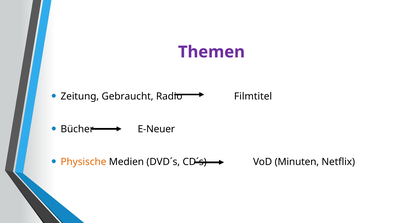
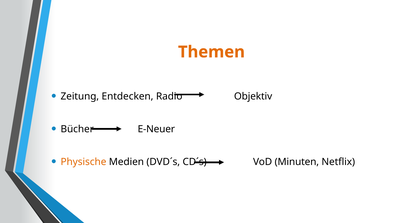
Themen colour: purple -> orange (211, 52)
Gebraucht: Gebraucht -> Entdecken (127, 97)
Filmtitel: Filmtitel -> Objektiv (253, 97)
